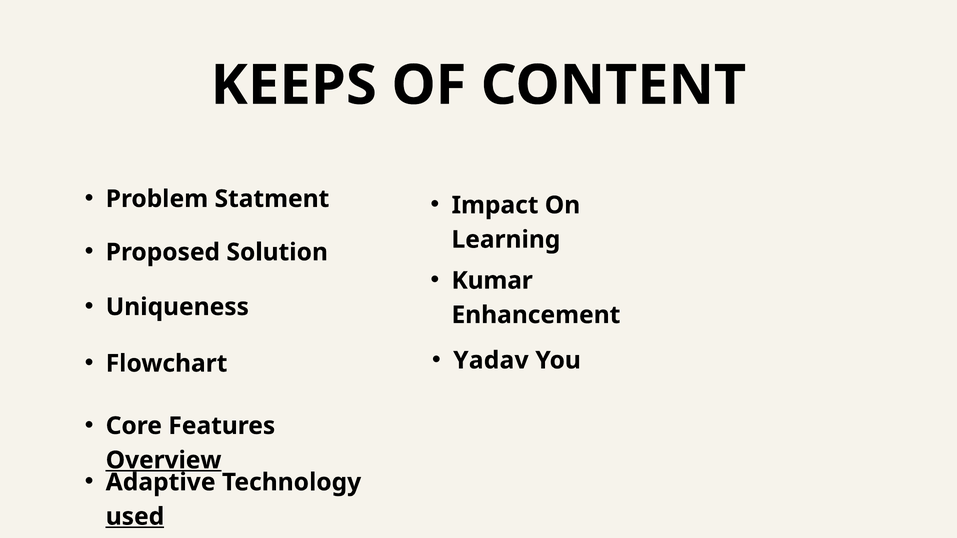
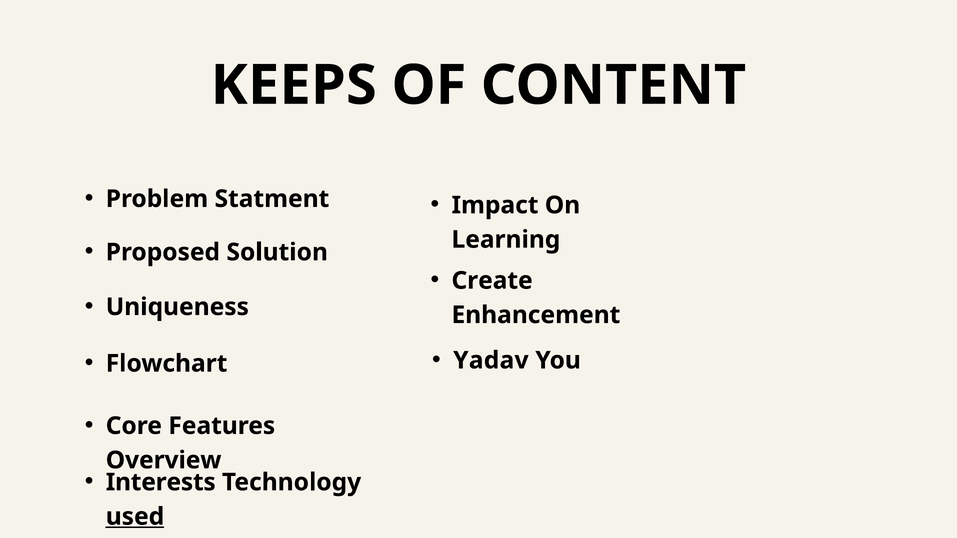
Kumar: Kumar -> Create (492, 281)
Overview underline: present -> none (164, 460)
Adaptive: Adaptive -> Interests (161, 482)
